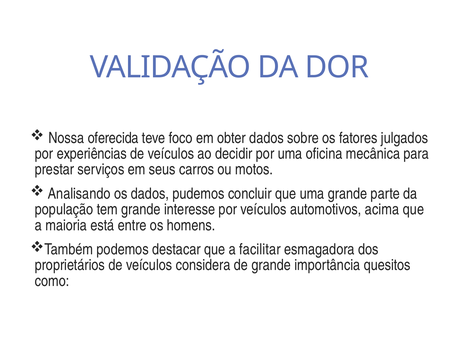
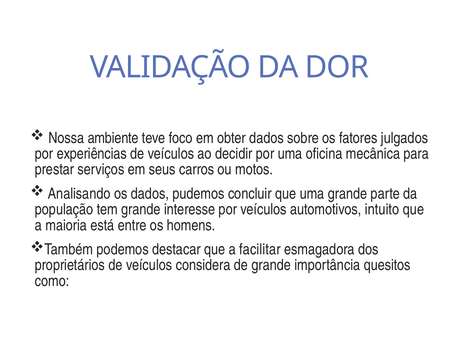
oferecida: oferecida -> ambiente (113, 138)
acima: acima -> intuito (382, 209)
